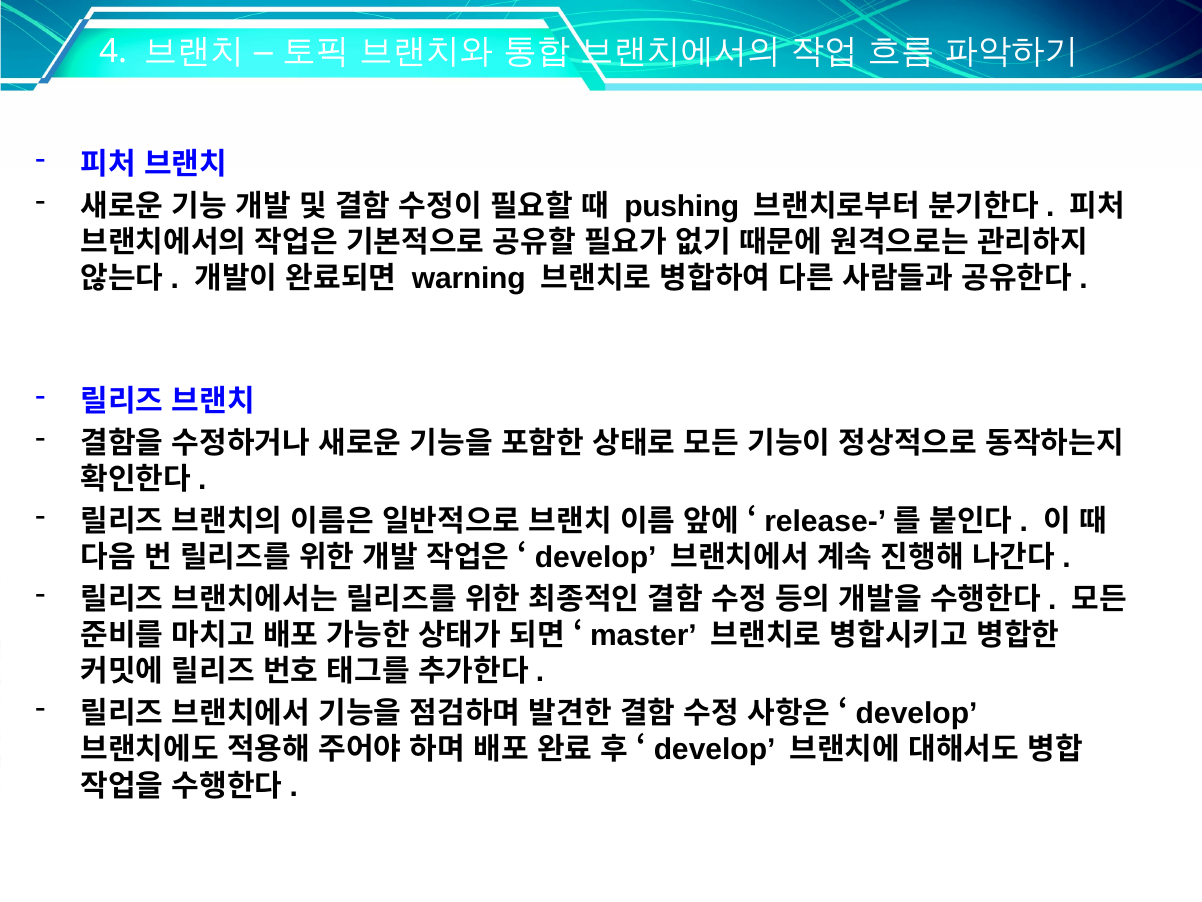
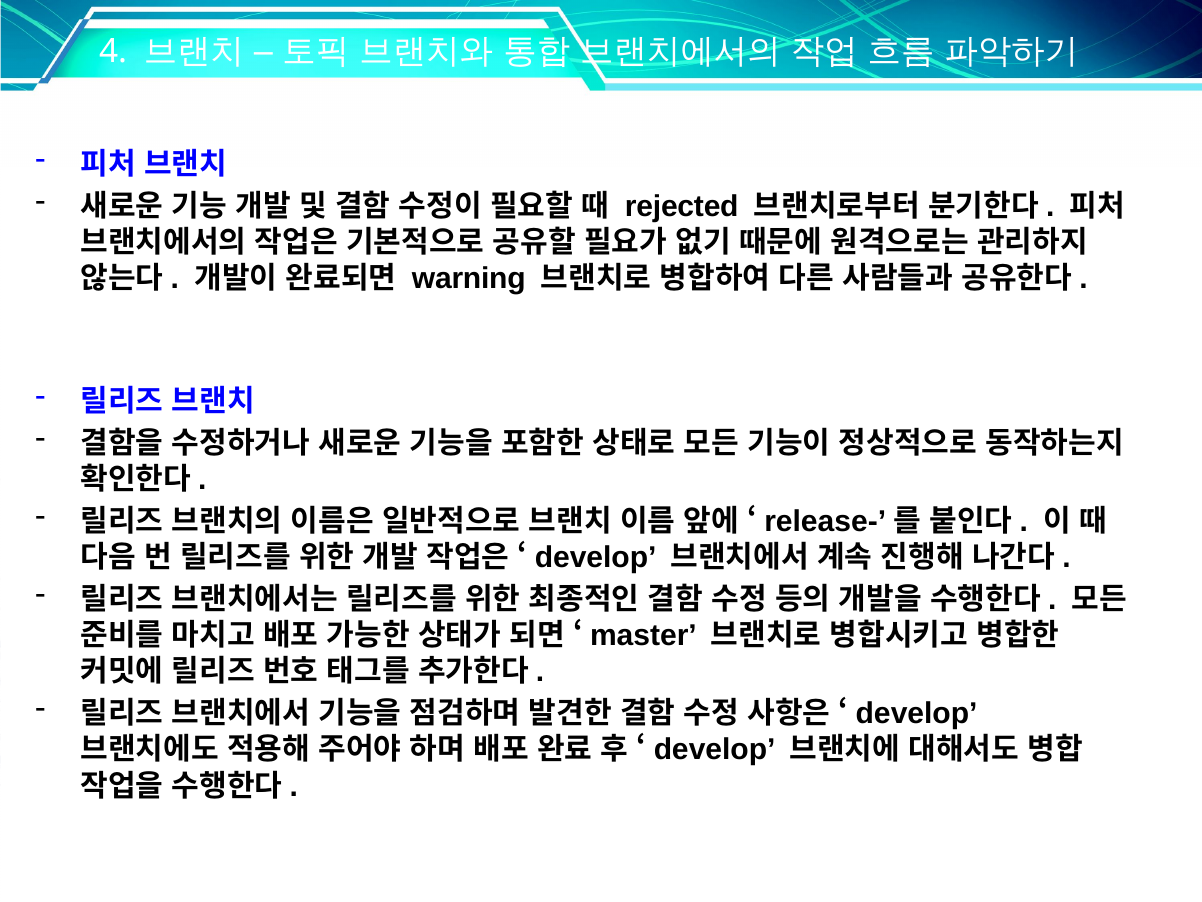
pushing: pushing -> rejected (682, 206)
